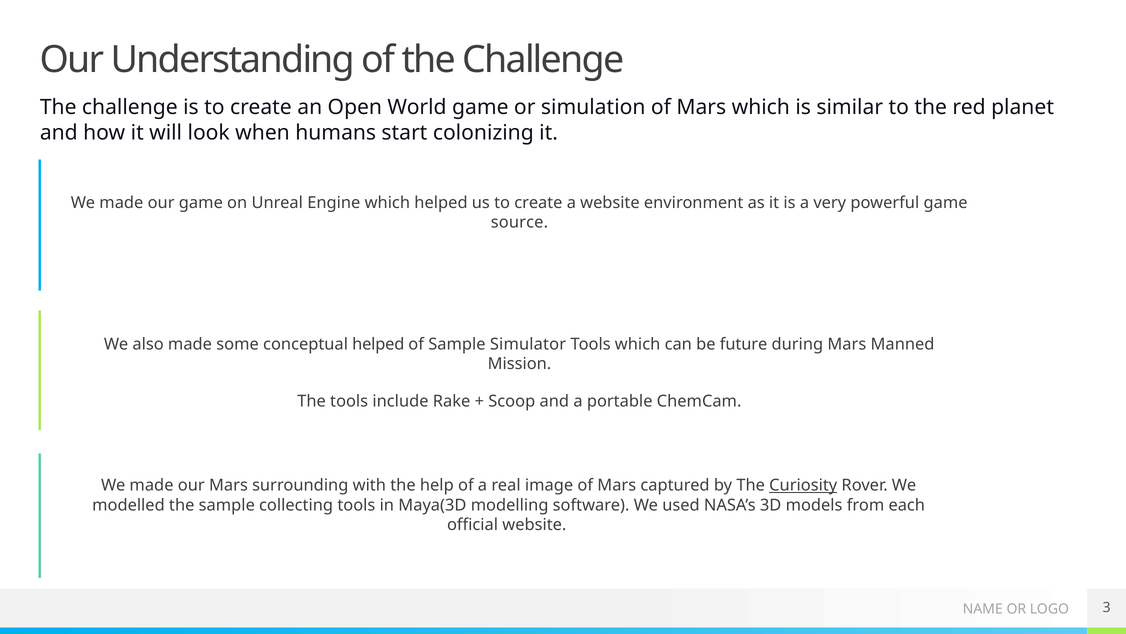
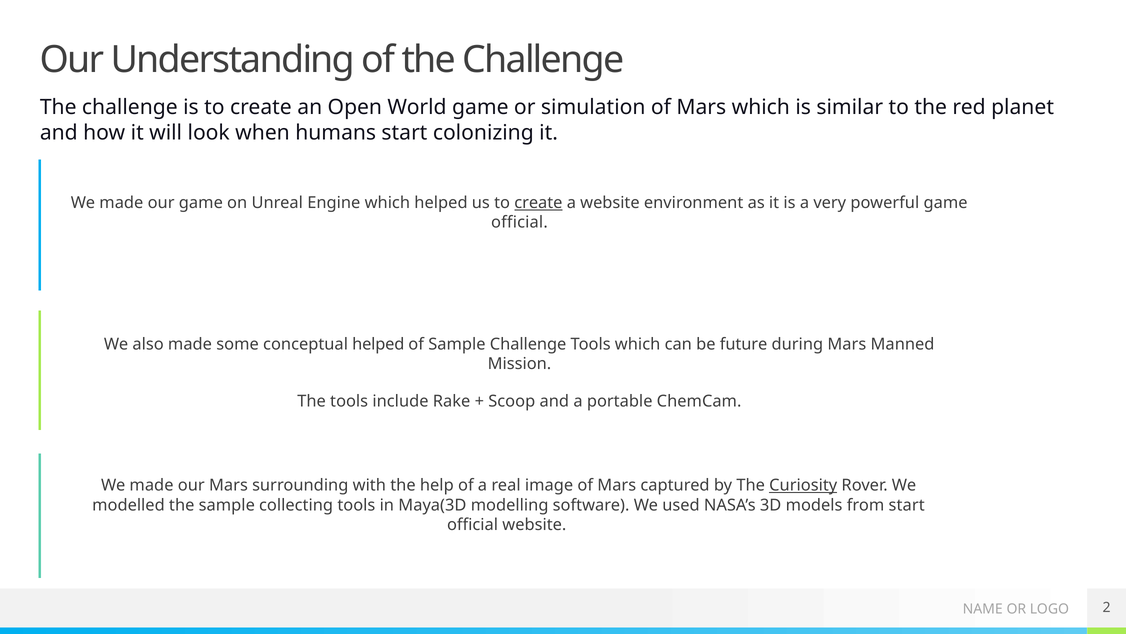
create underline: none -> present (538, 203)
source: source -> official (519, 222)
Sample Simulator: Simulator -> Challenge (528, 344)
from each: each -> start (907, 505)
3: 3 -> 2 (1107, 607)
